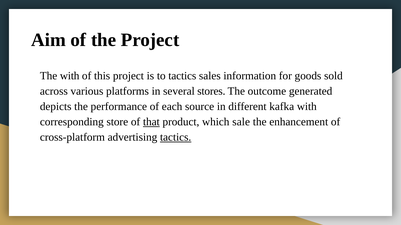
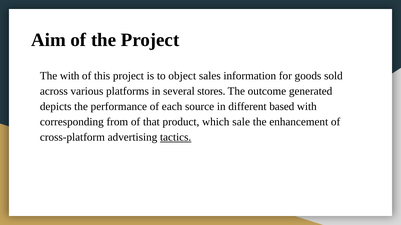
to tactics: tactics -> object (182, 76)
kafka: kafka -> based (282, 107)
store: store -> from (117, 122)
that underline: present -> none (151, 122)
